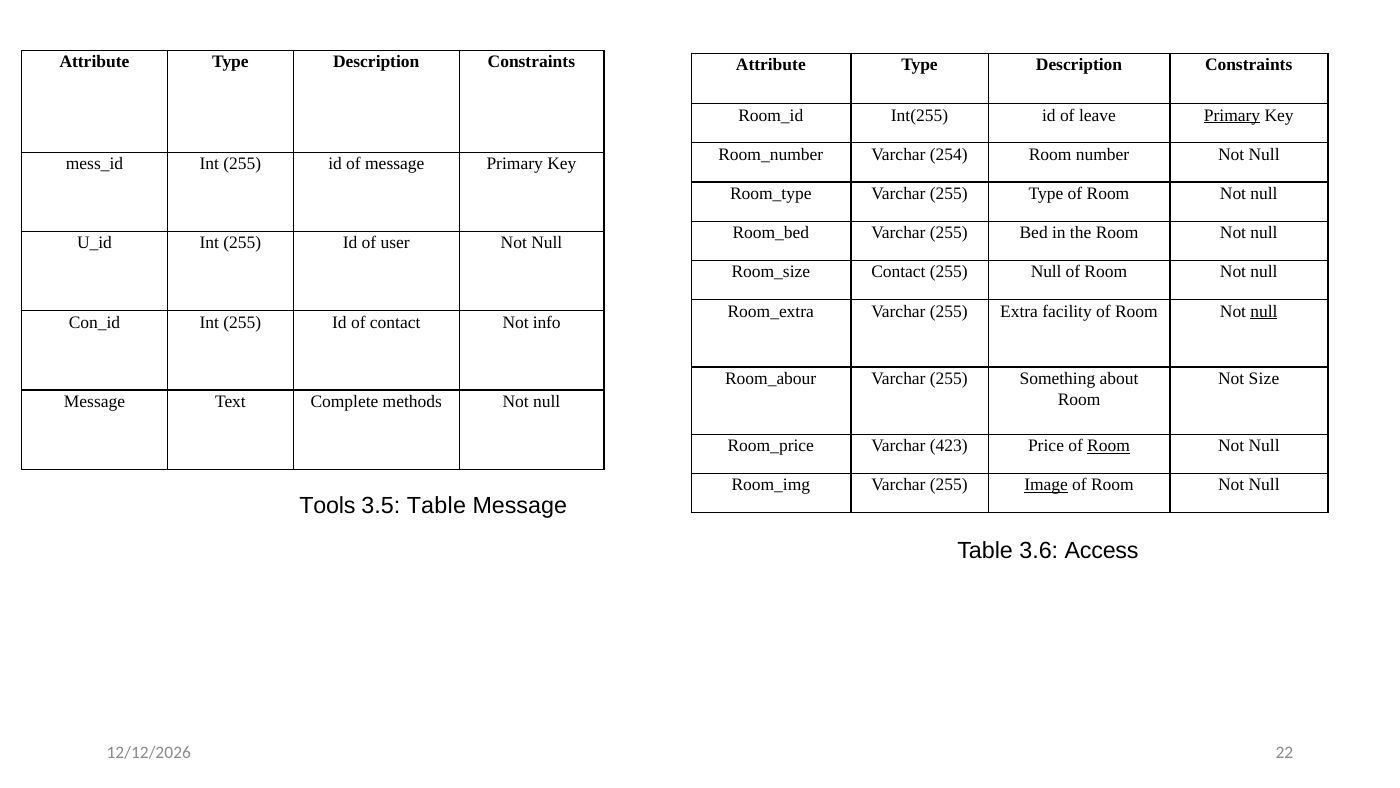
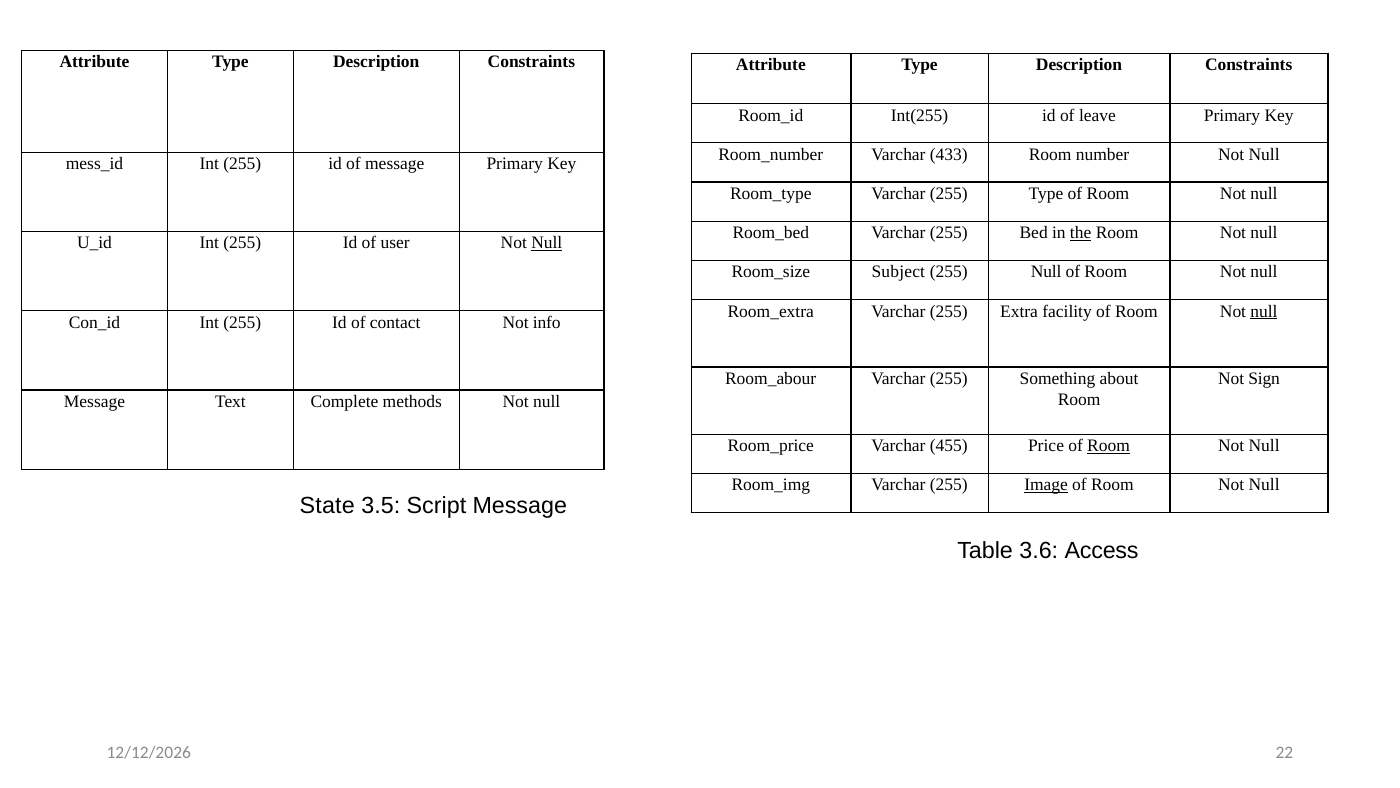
Primary underline: present -> none (1232, 115)
254: 254 -> 433 (949, 154)
the underline: none -> present (1081, 233)
Null underline: none -> present (547, 243)
Contact: Contact -> Subject (898, 272)
Size: Size -> Sign (1264, 378)
423: 423 -> 455 (949, 446)
Tools: Tools -> State (327, 505)
3.5 Table: Table -> Script (436, 505)
